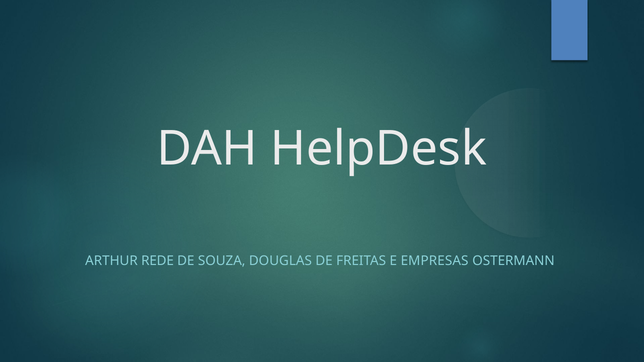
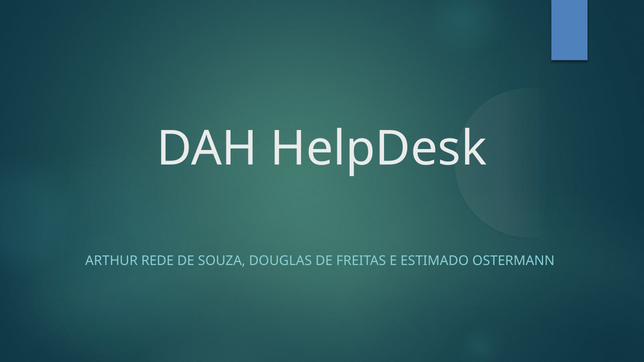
EMPRESAS: EMPRESAS -> ESTIMADO (435, 261)
